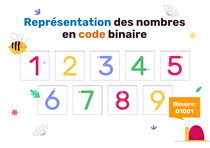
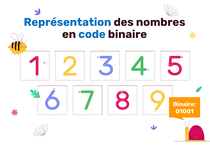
code colour: orange -> blue (92, 34)
